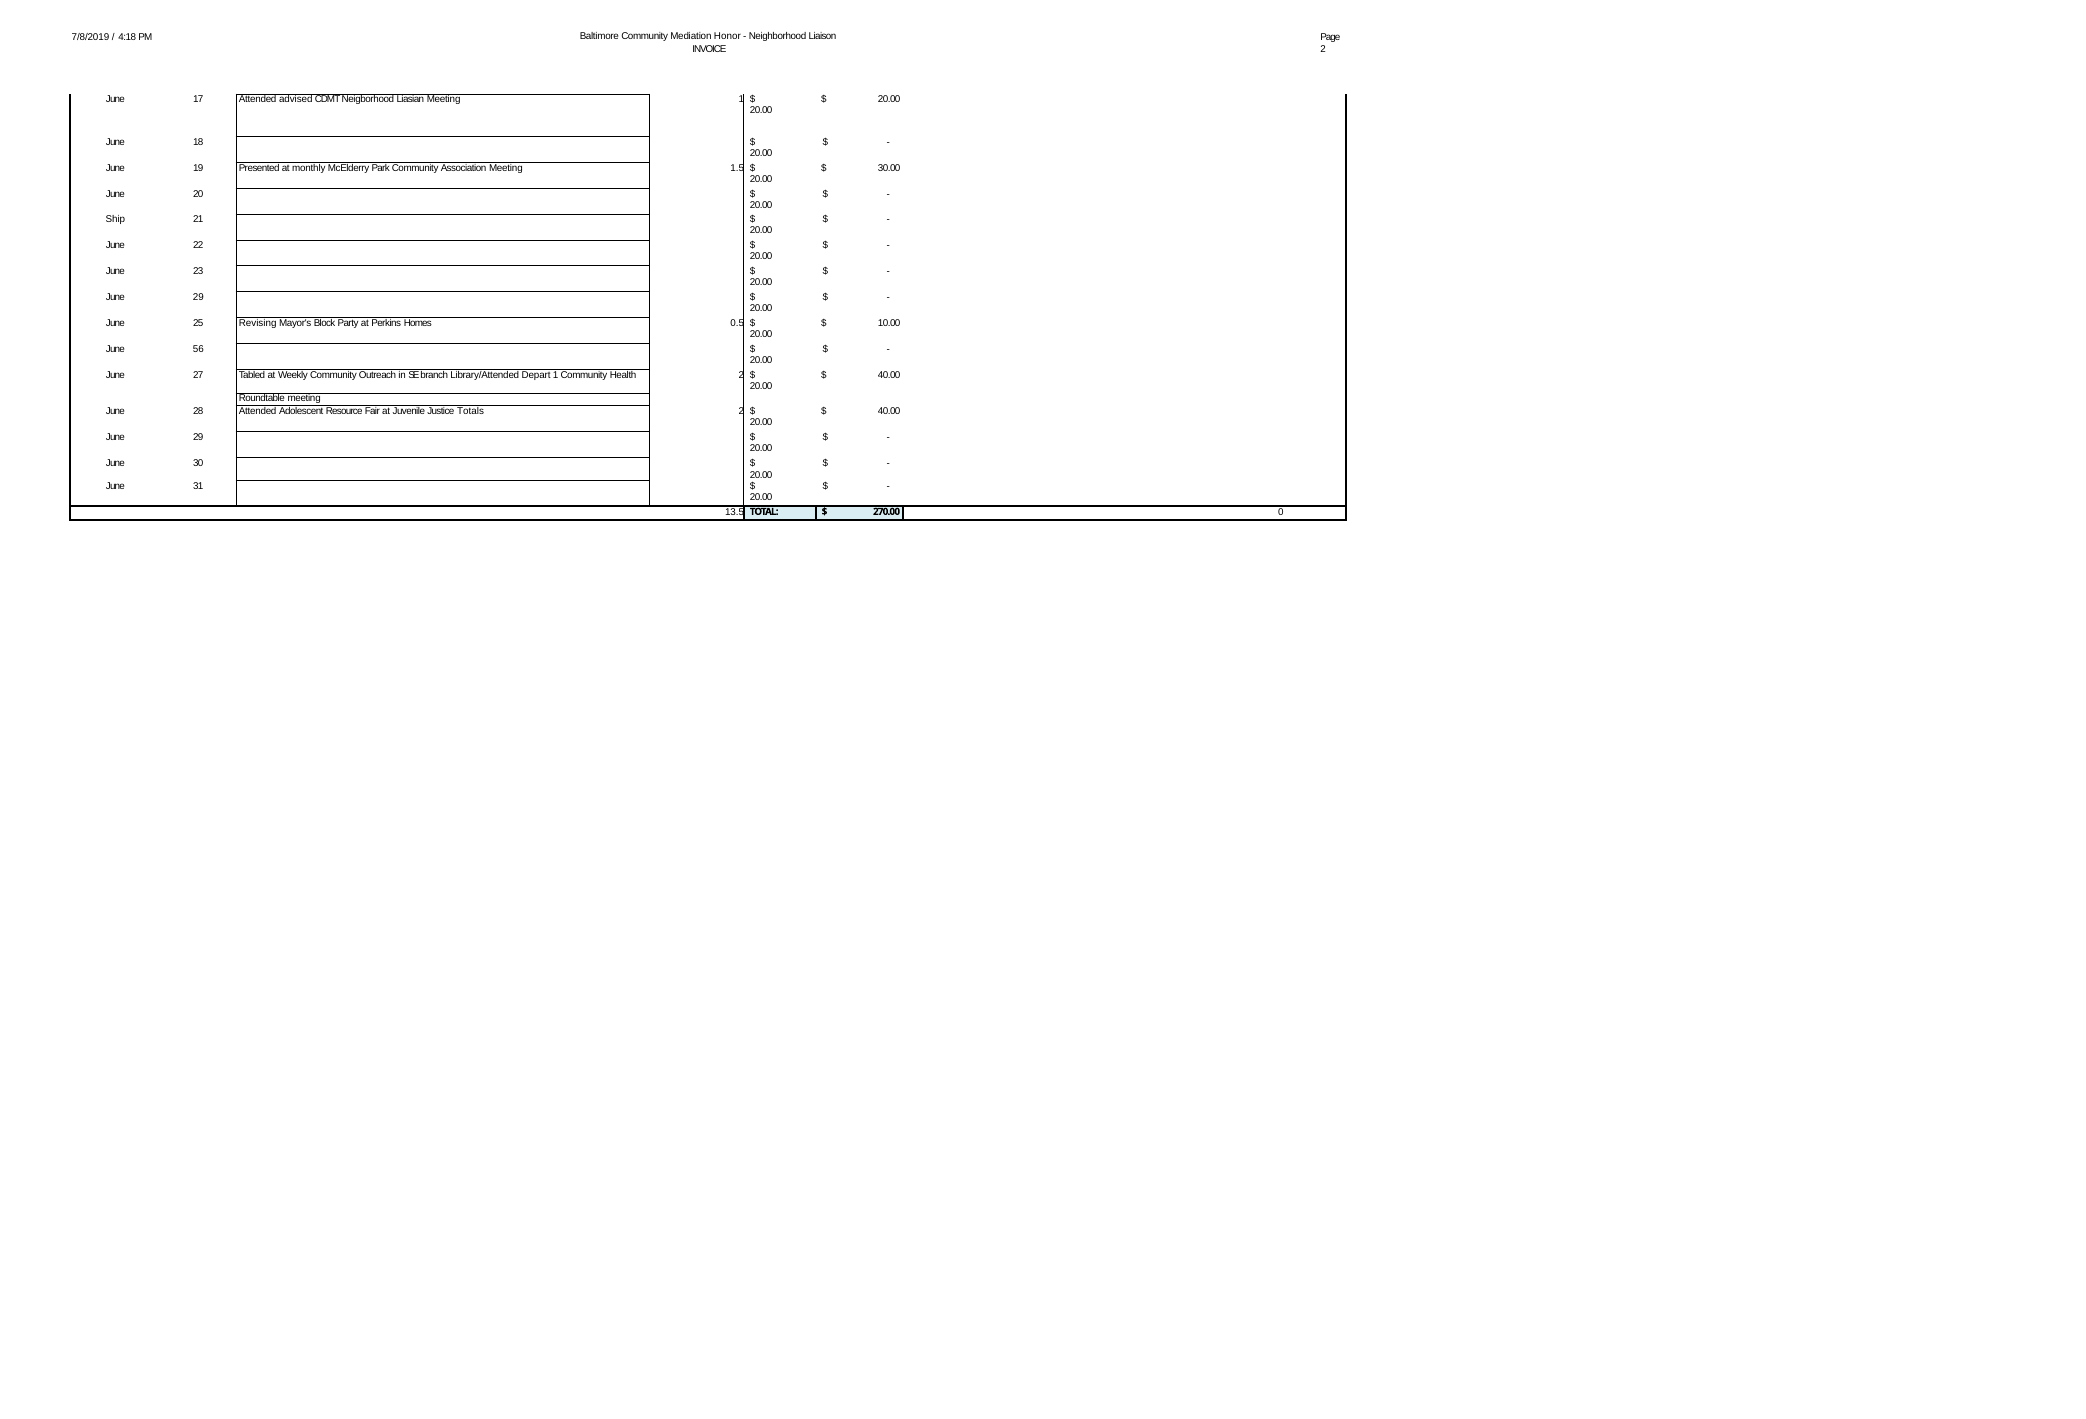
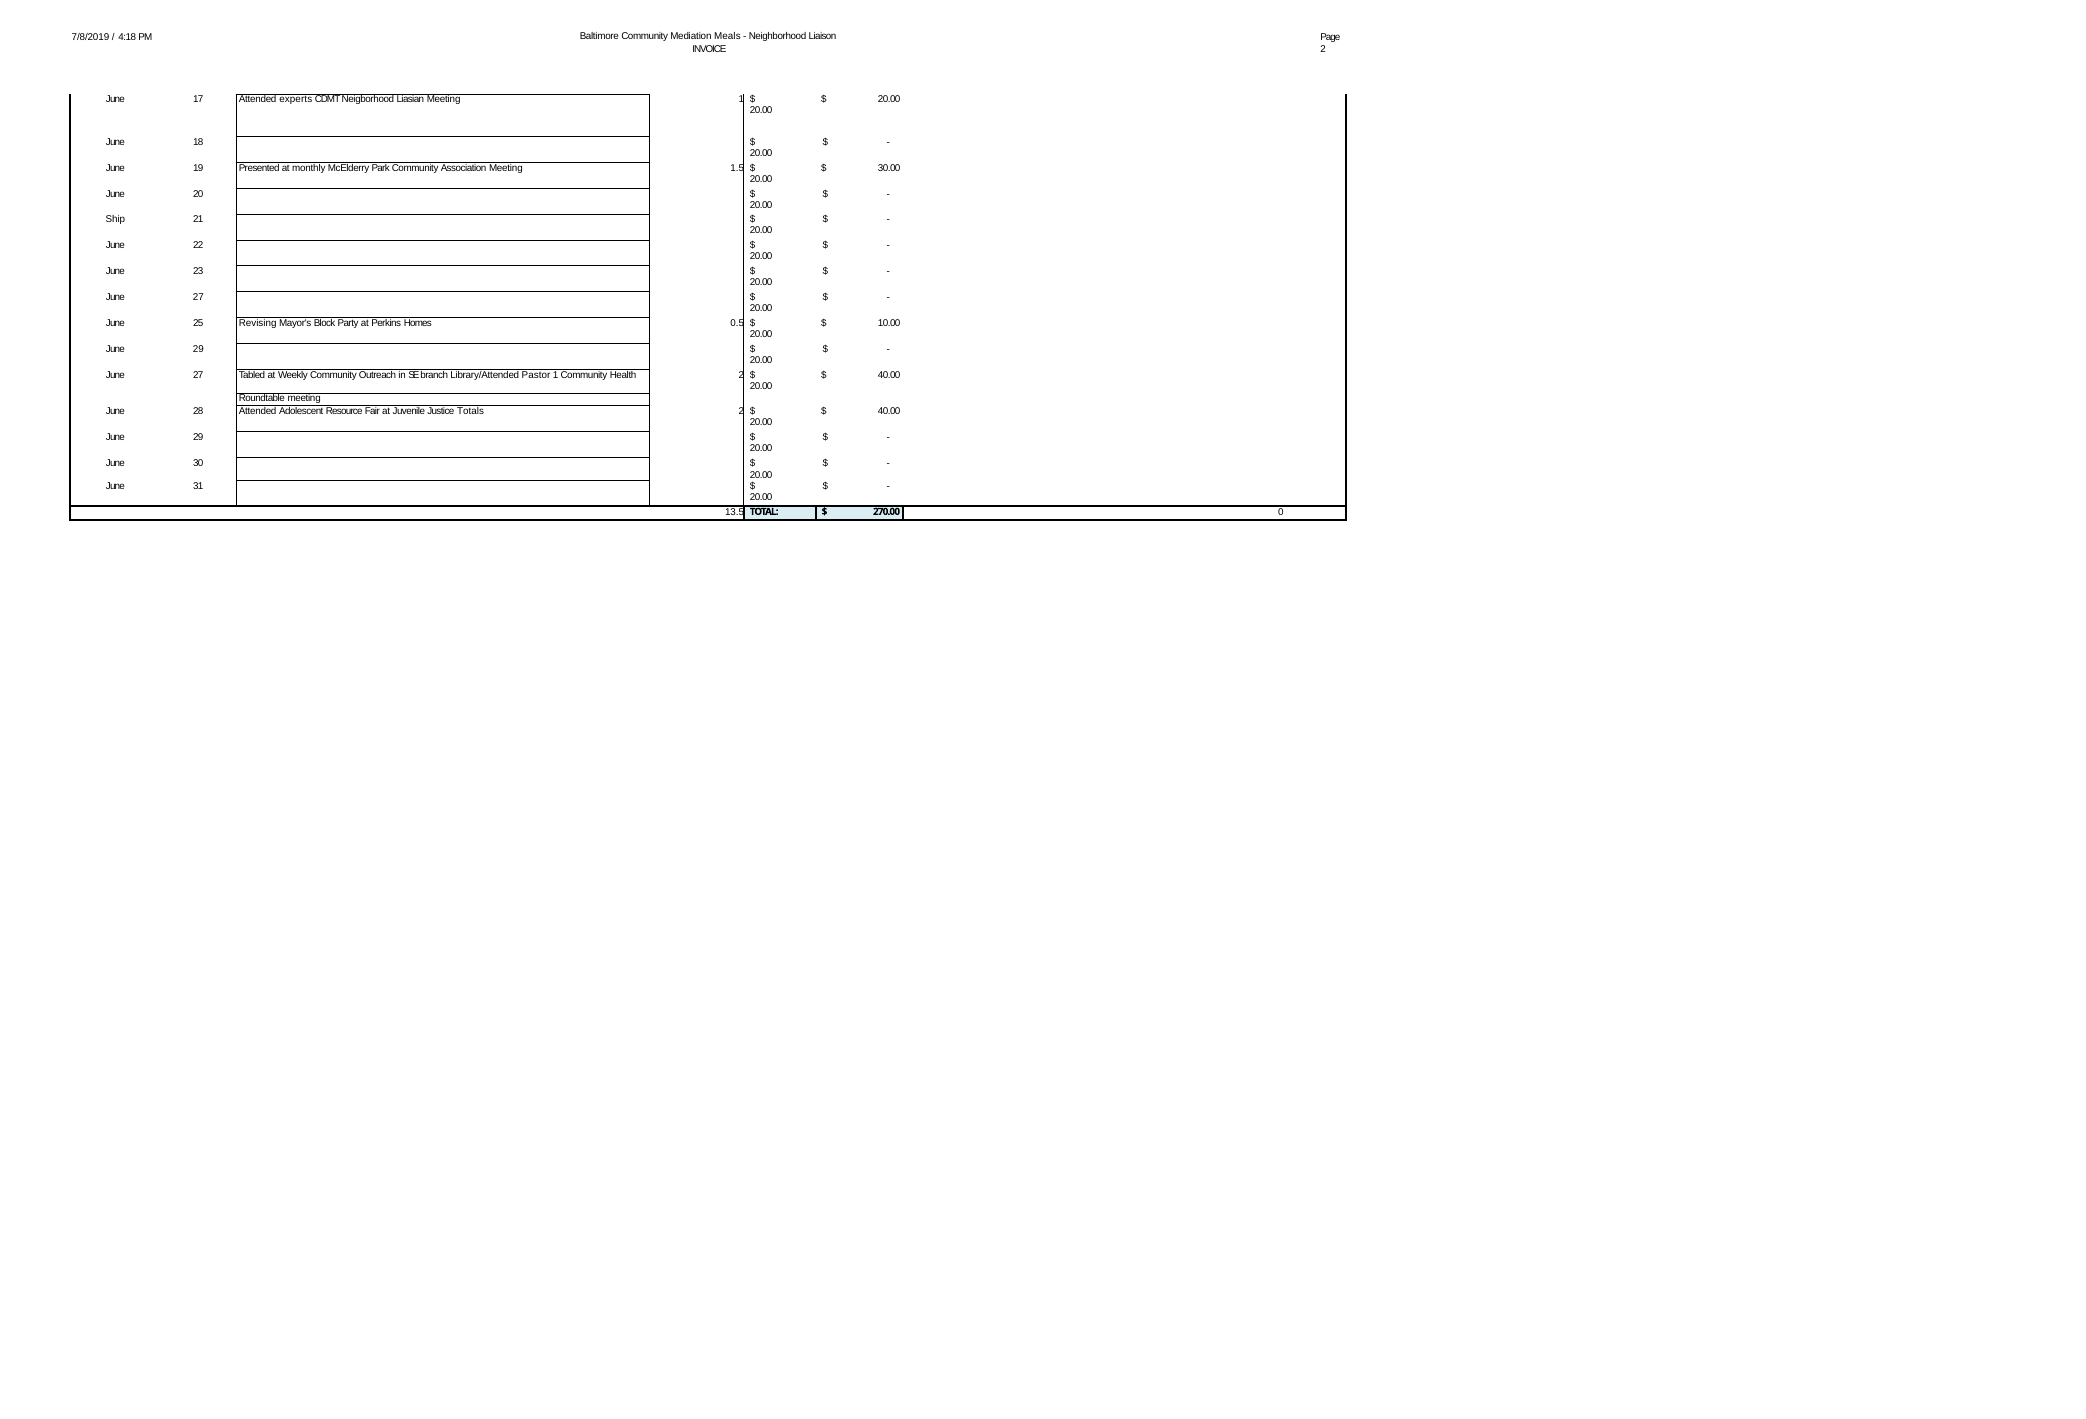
Honor: Honor -> Meals (727, 36)
advised: advised -> experts (296, 100)
29: 29 -> 27 (198, 298)
56: 56 -> 29 (198, 349)
Depart: Depart -> Pastor (536, 375)
